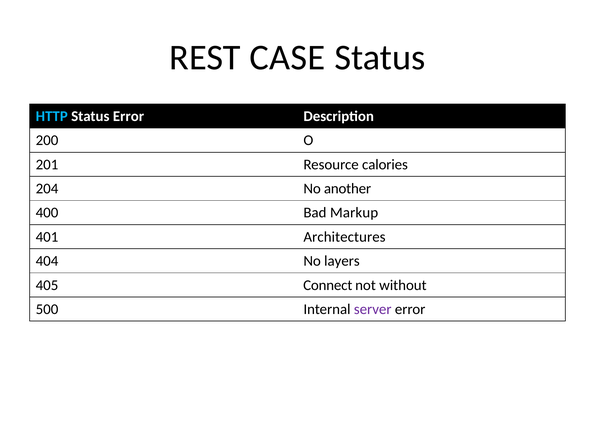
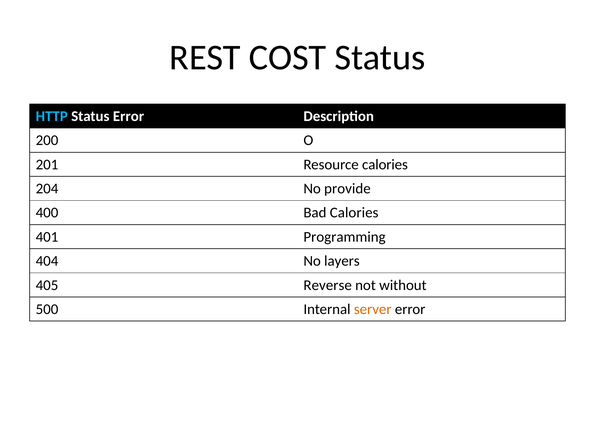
CASE: CASE -> COST (288, 58)
another: another -> provide (347, 189)
Bad Markup: Markup -> Calories (354, 213)
Architectures: Architectures -> Programming (345, 237)
Connect: Connect -> Reverse (328, 285)
server colour: purple -> orange (373, 309)
